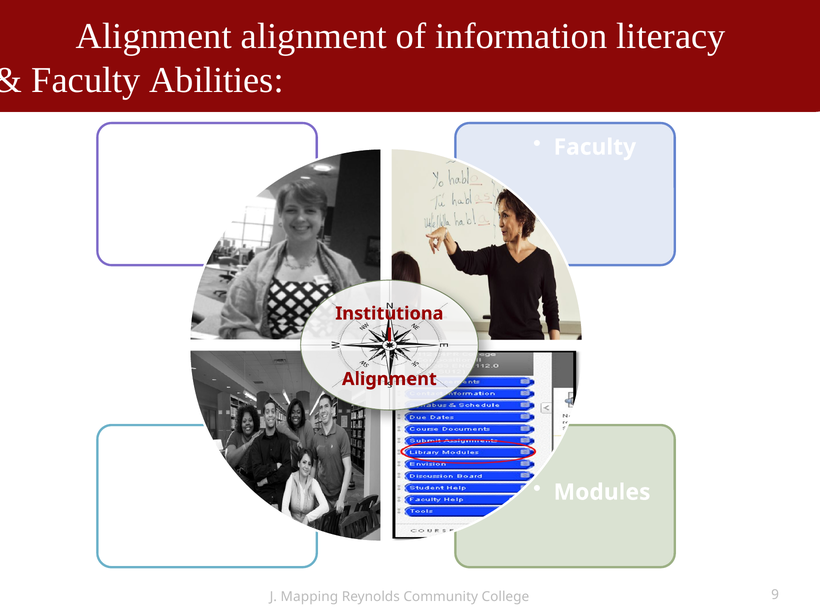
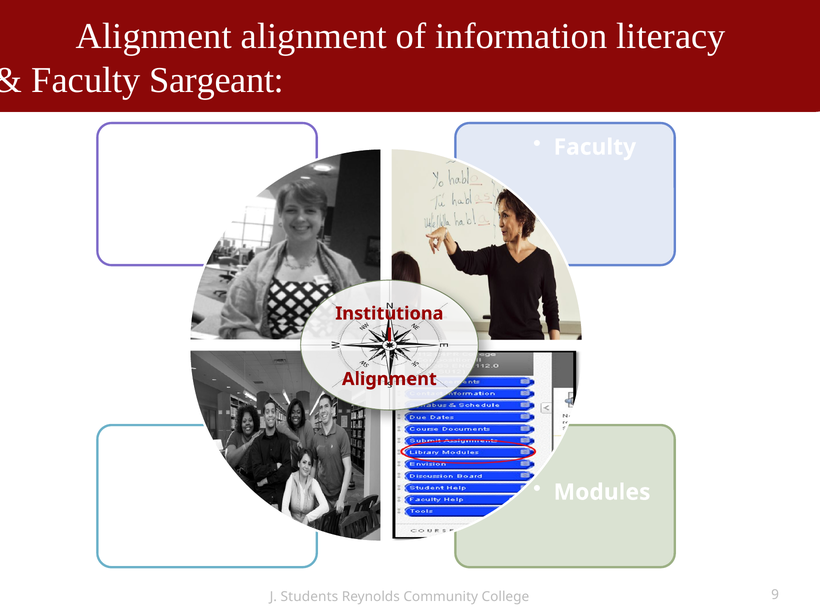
Abilities: Abilities -> Sargeant (217, 80)
Mapping: Mapping -> Students (309, 597)
